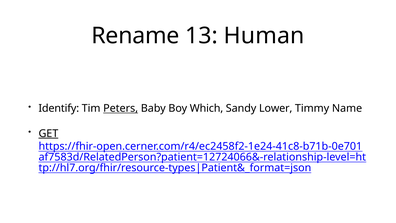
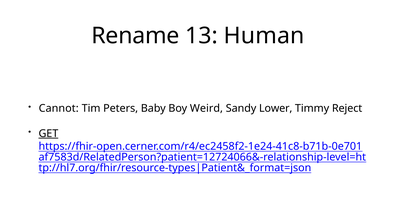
Identify: Identify -> Cannot (59, 108)
Peters underline: present -> none (121, 108)
Which: Which -> Weird (206, 108)
Name: Name -> Reject (347, 108)
